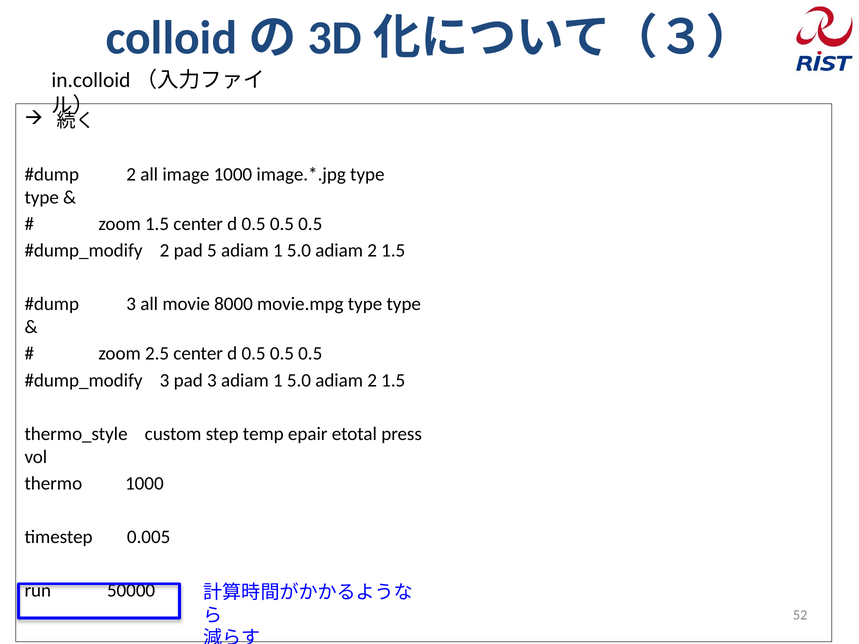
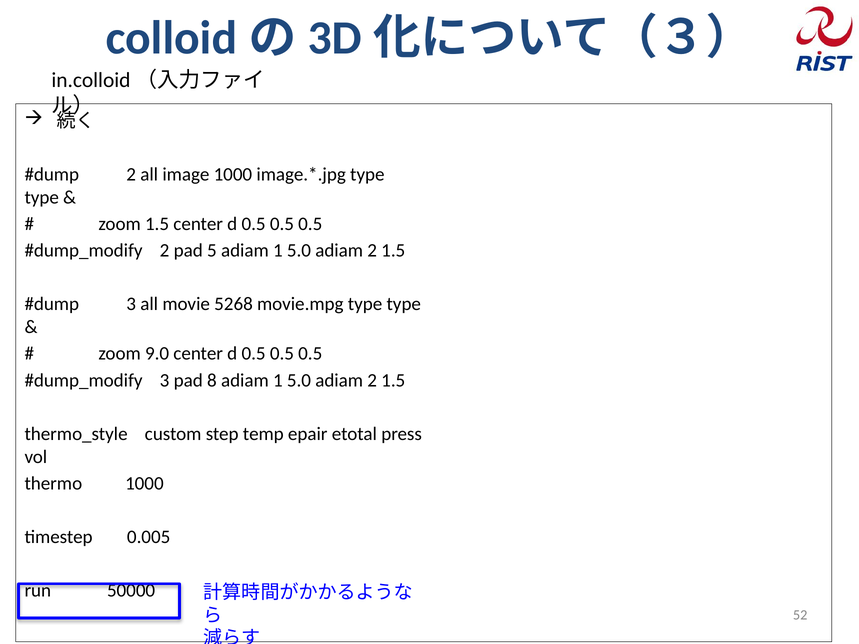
8000: 8000 -> 5268 (234, 304)
2.5: 2.5 -> 9.0 (157, 354)
pad 3: 3 -> 8 (212, 381)
